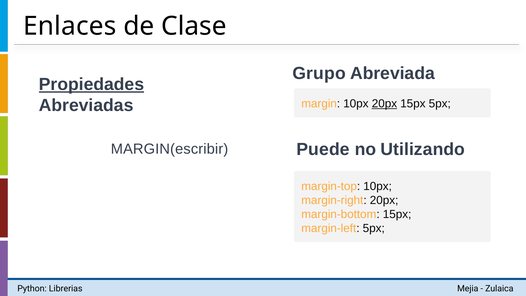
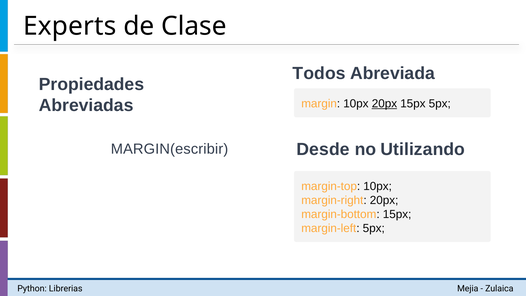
Enlaces: Enlaces -> Experts (70, 26)
Grupo: Grupo -> Todos (319, 73)
Propiedades underline: present -> none (92, 84)
Puede: Puede -> Desde (323, 149)
